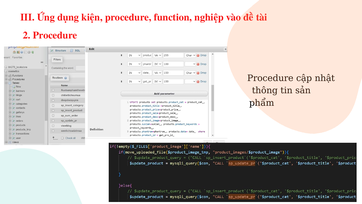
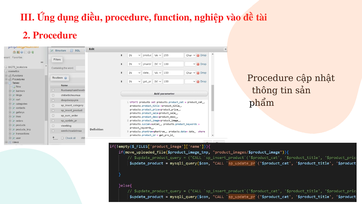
kiện: kiện -> điều (92, 17)
